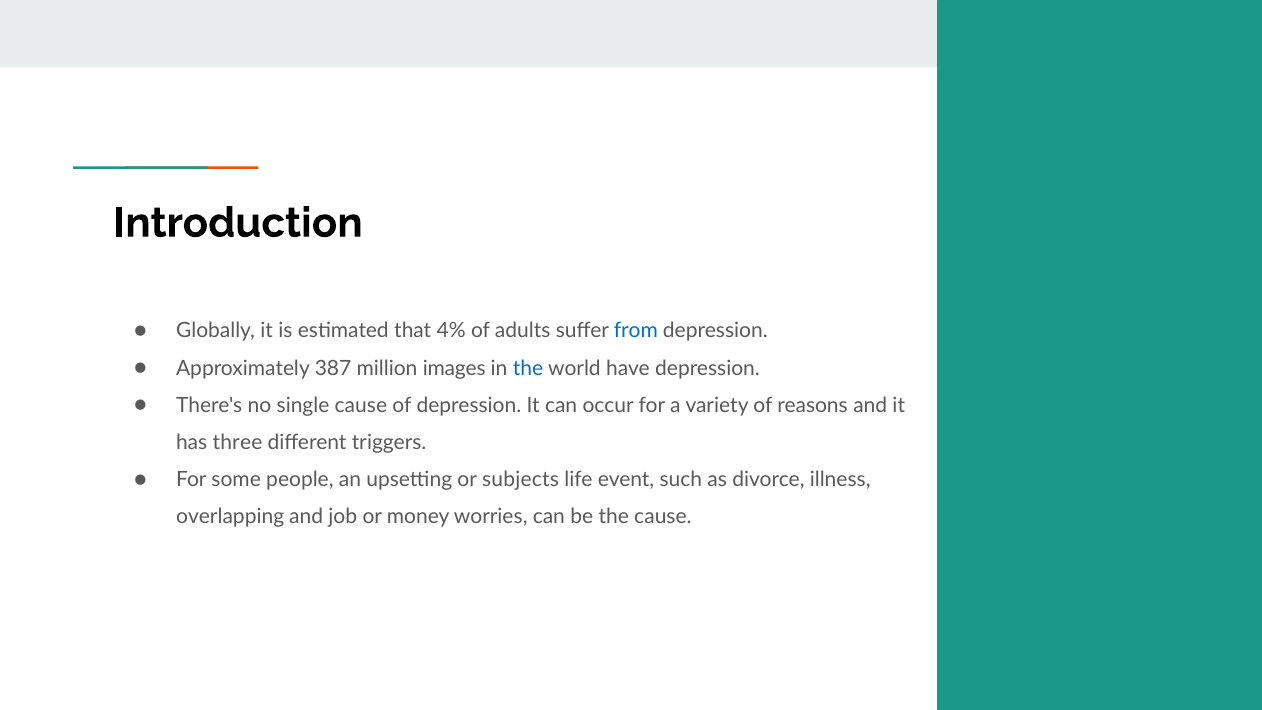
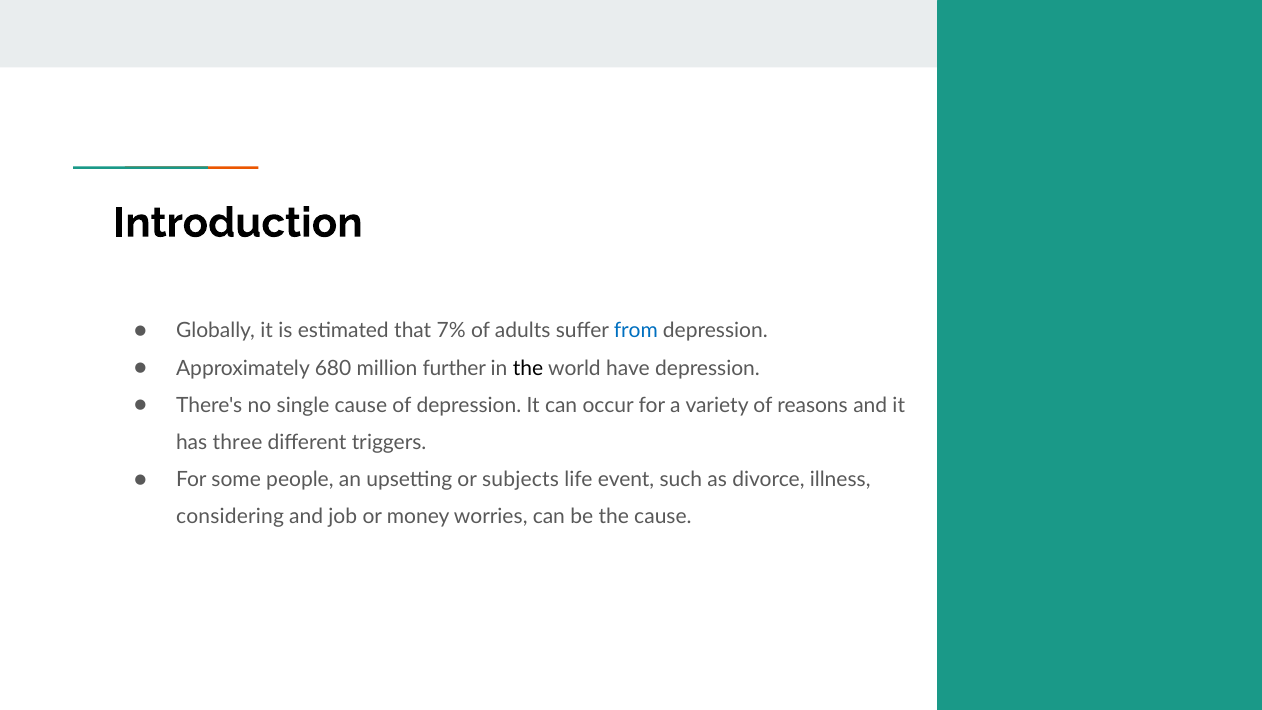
4%: 4% -> 7% (451, 330)
387: 387 -> 680 (333, 368)
images: images -> further (454, 368)
the colour: blue -> black (528, 368)
overlapping: overlapping -> considering (230, 516)
